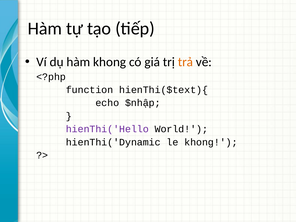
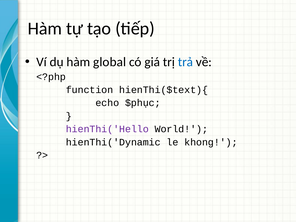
hàm khong: khong -> global (110, 62)
trả colour: orange -> blue (186, 62)
$nhập: $nhập -> $phục (143, 103)
